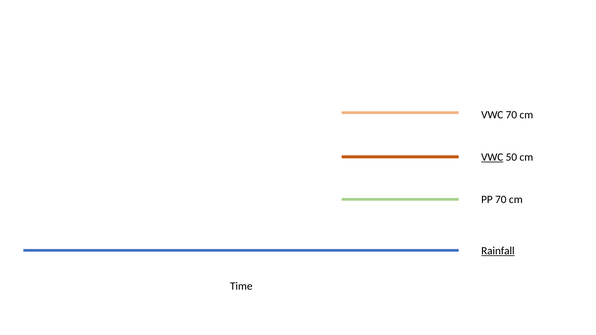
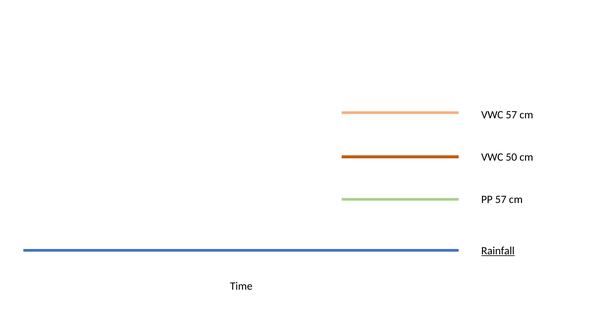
VWC 70: 70 -> 57 (511, 115)
VWC underline: present -> none (492, 157)
PP 70: 70 -> 57 (501, 200)
